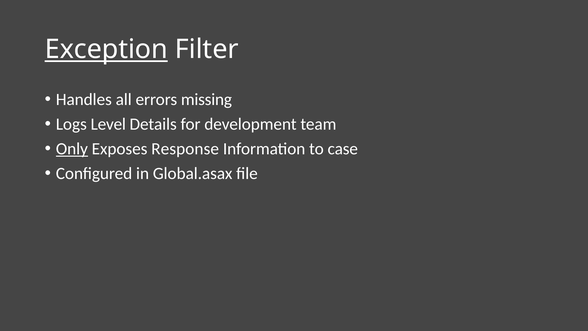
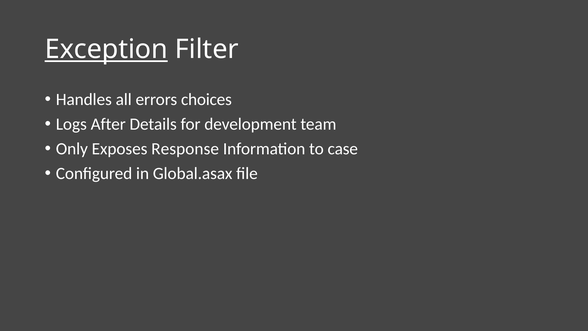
missing: missing -> choices (206, 99)
Level: Level -> After (108, 124)
Only underline: present -> none (72, 149)
